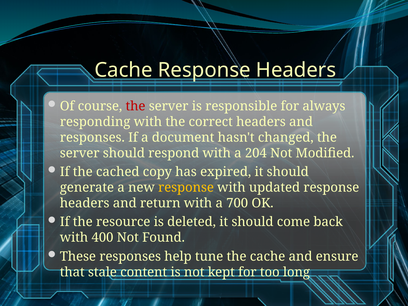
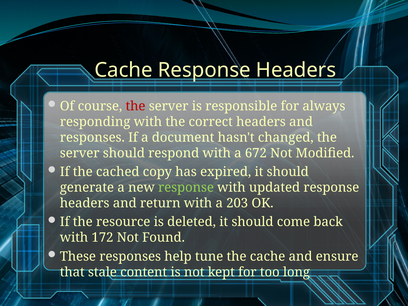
204: 204 -> 672 (256, 153)
response colour: yellow -> light green (186, 188)
700: 700 -> 203 (237, 203)
400: 400 -> 172 (102, 238)
